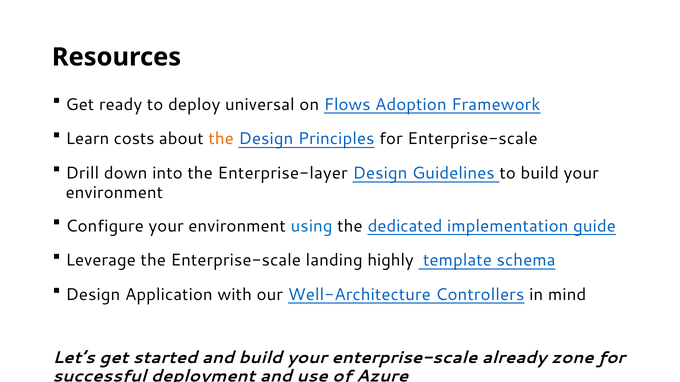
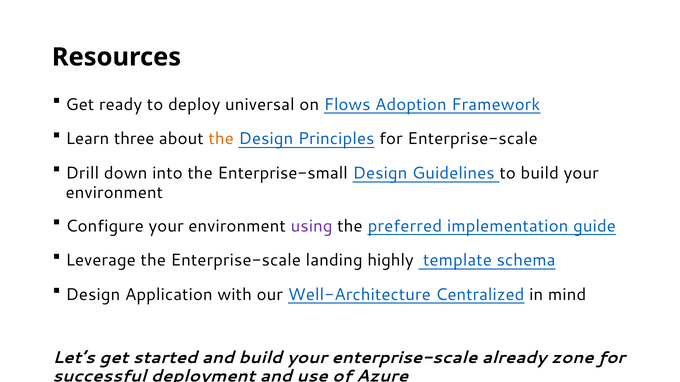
costs: costs -> three (134, 139)
Enterprise-layer: Enterprise-layer -> Enterprise-small (283, 173)
using colour: blue -> purple (312, 226)
dedicated: dedicated -> preferred (405, 226)
Controllers: Controllers -> Centralized (480, 295)
